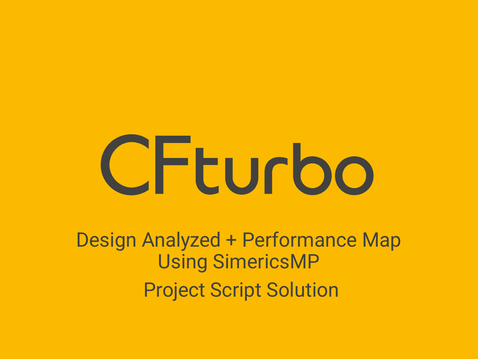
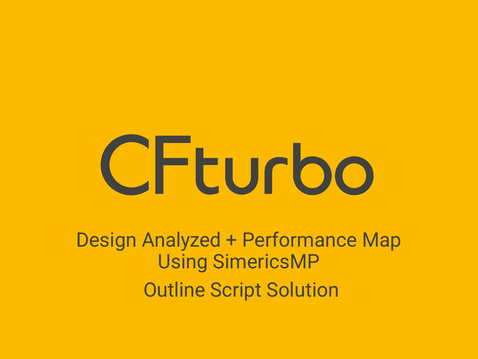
Project: Project -> Outline (174, 290)
